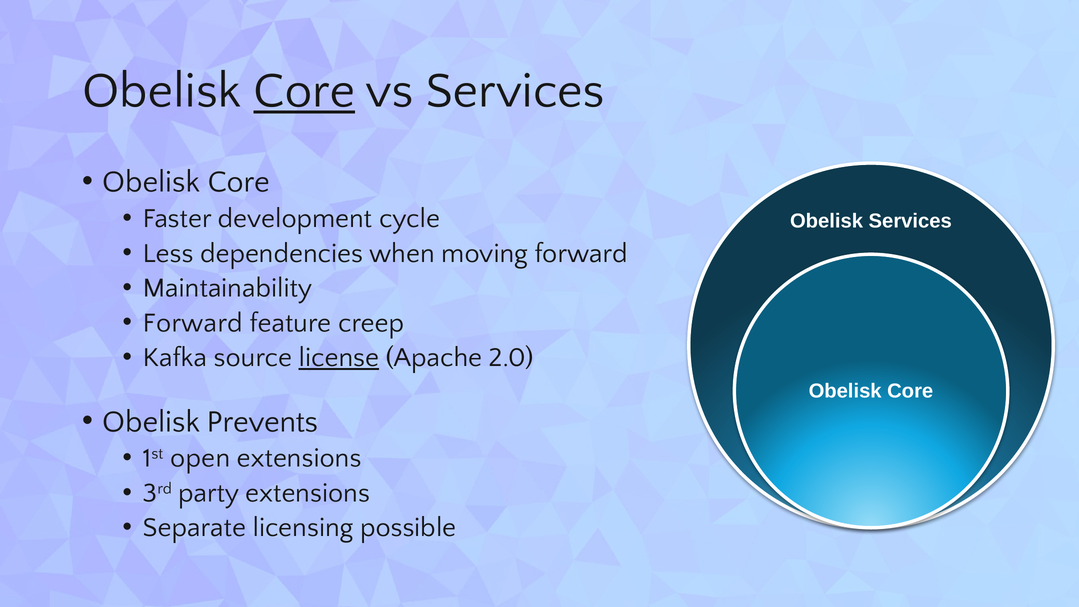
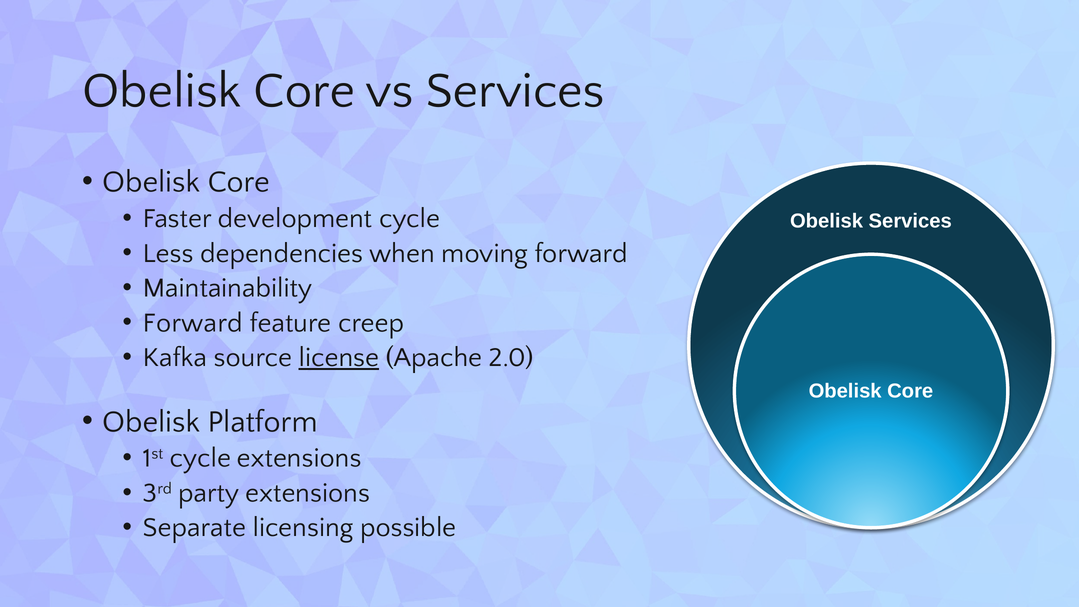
Core underline: present -> none (304, 91)
Prevents: Prevents -> Platform (263, 422)
1st open: open -> cycle (200, 458)
